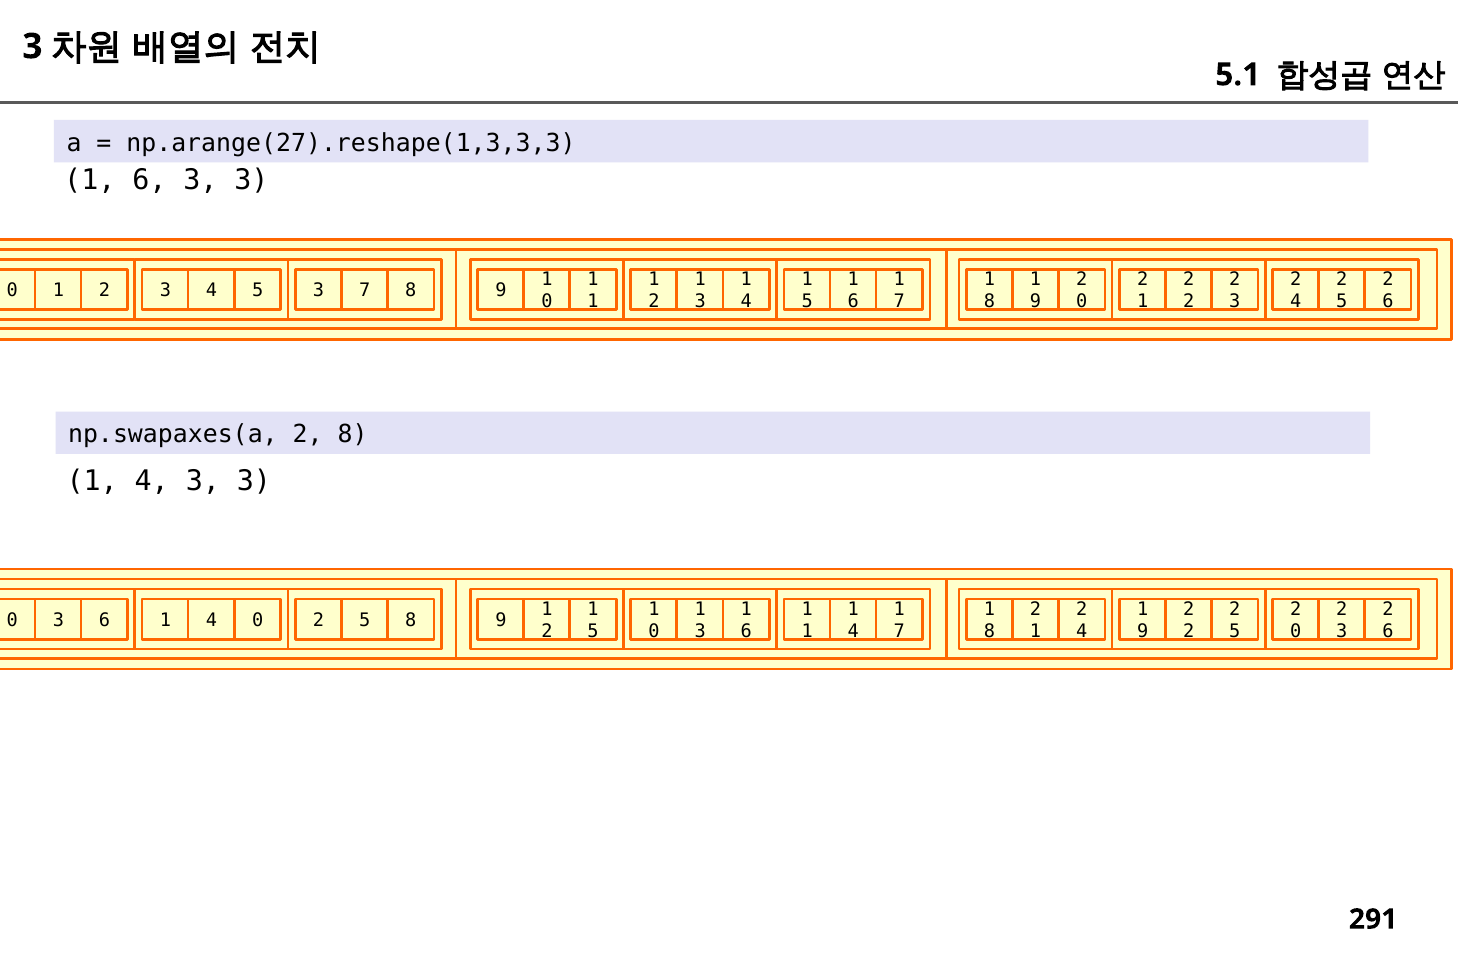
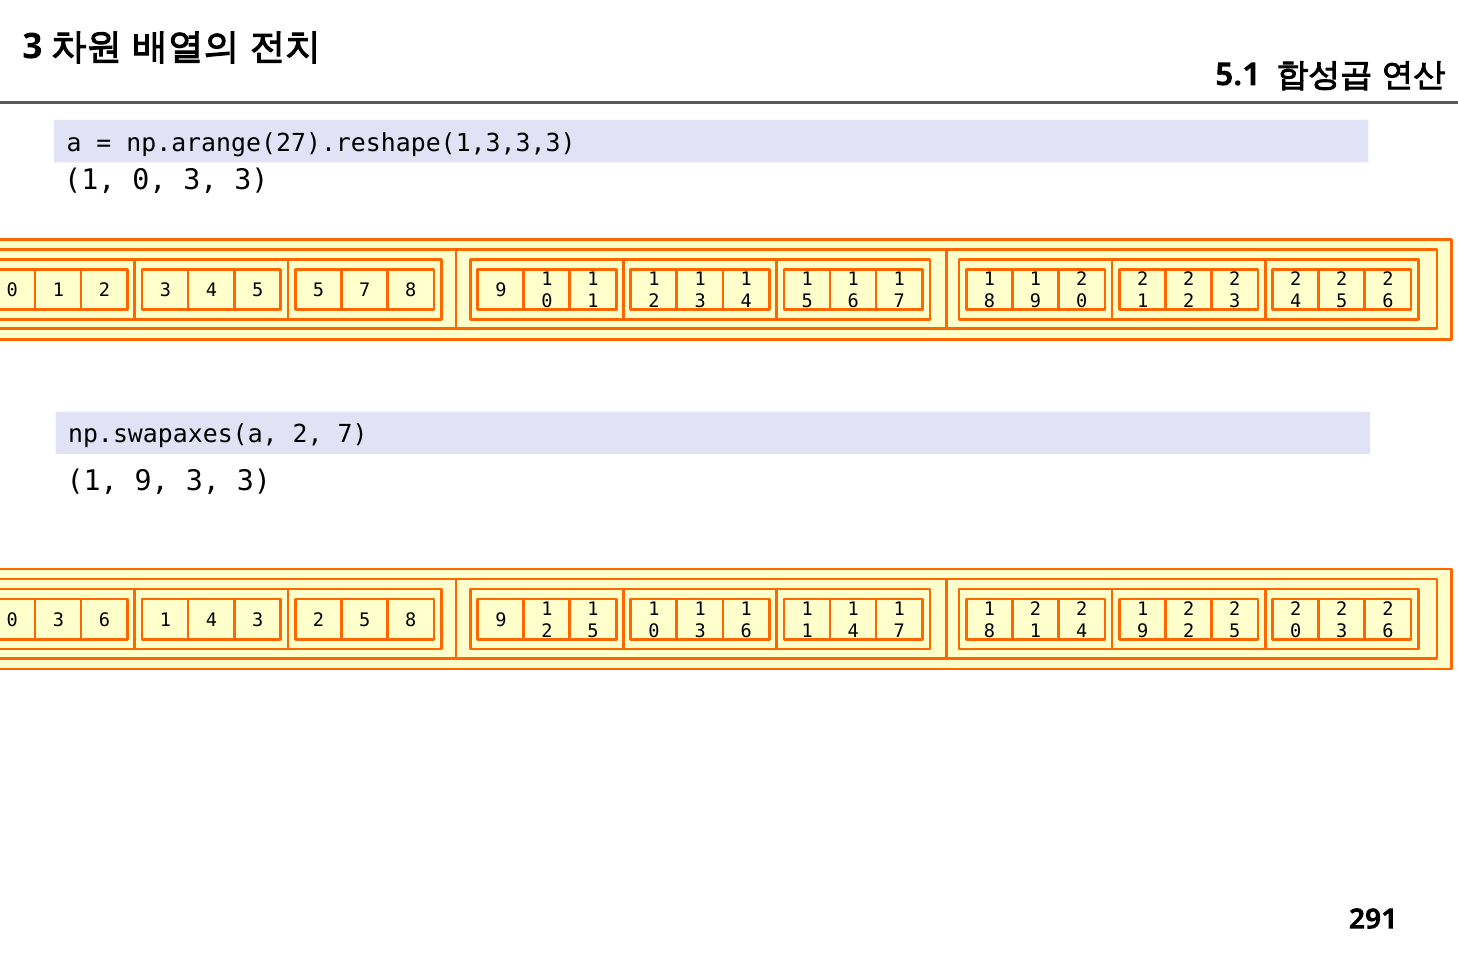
6: 6 -> 0 (149, 180)
5 3: 3 -> 5 (319, 291)
2 8: 8 -> 7 (353, 434)
4: 4 -> 9 (152, 480)
4 0: 0 -> 3 (258, 620)
